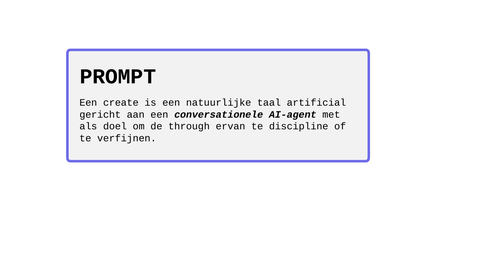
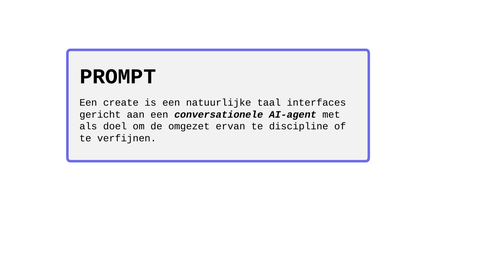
artificial: artificial -> interfaces (316, 103)
through: through -> omgezet (189, 126)
